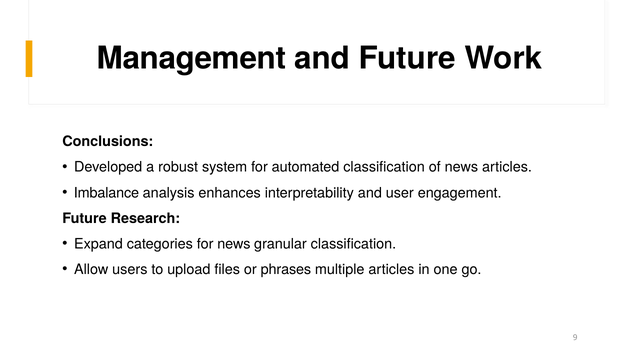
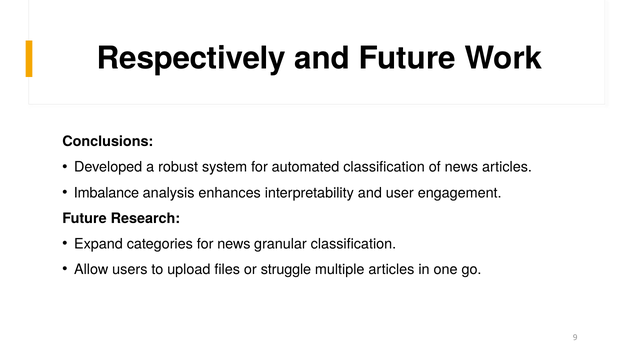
Management: Management -> Respectively (191, 59)
phrases: phrases -> struggle (286, 269)
